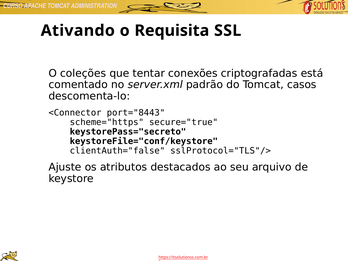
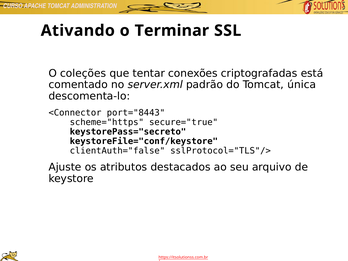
Requisita: Requisita -> Terminar (172, 31)
casos: casos -> única (302, 85)
